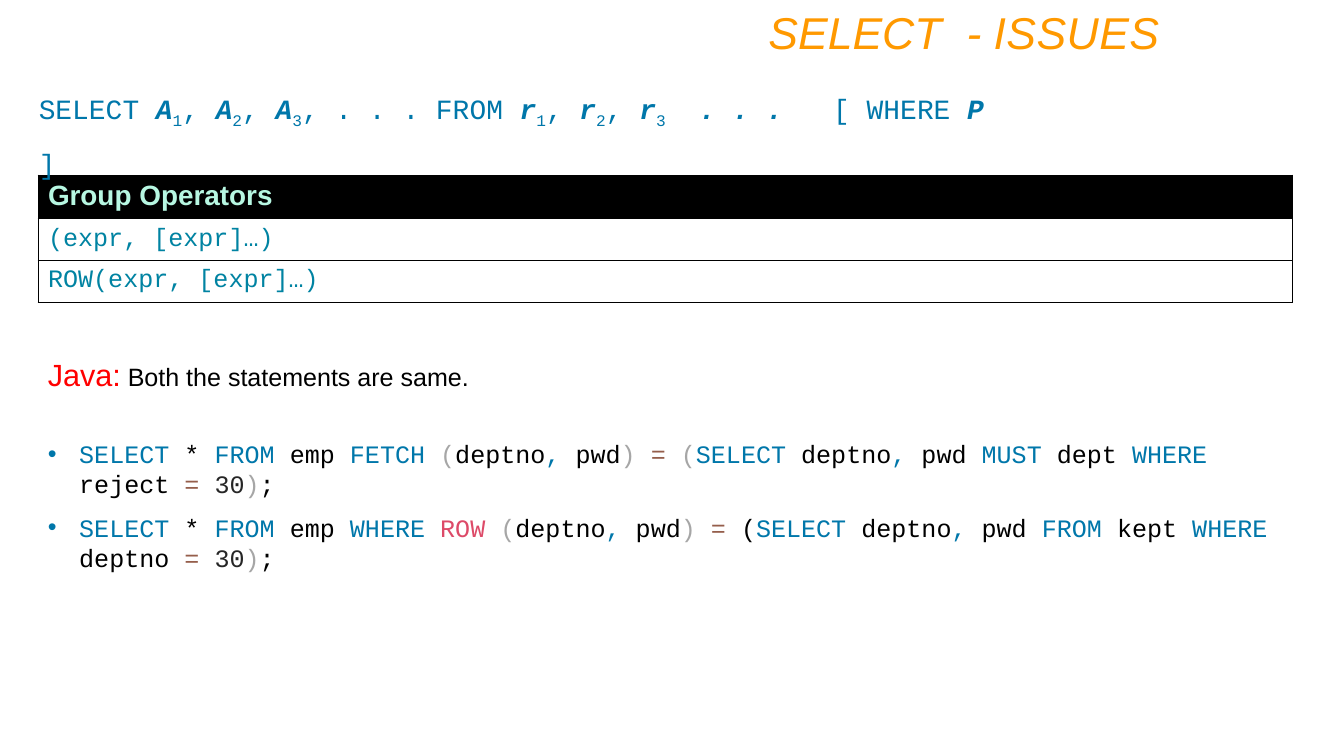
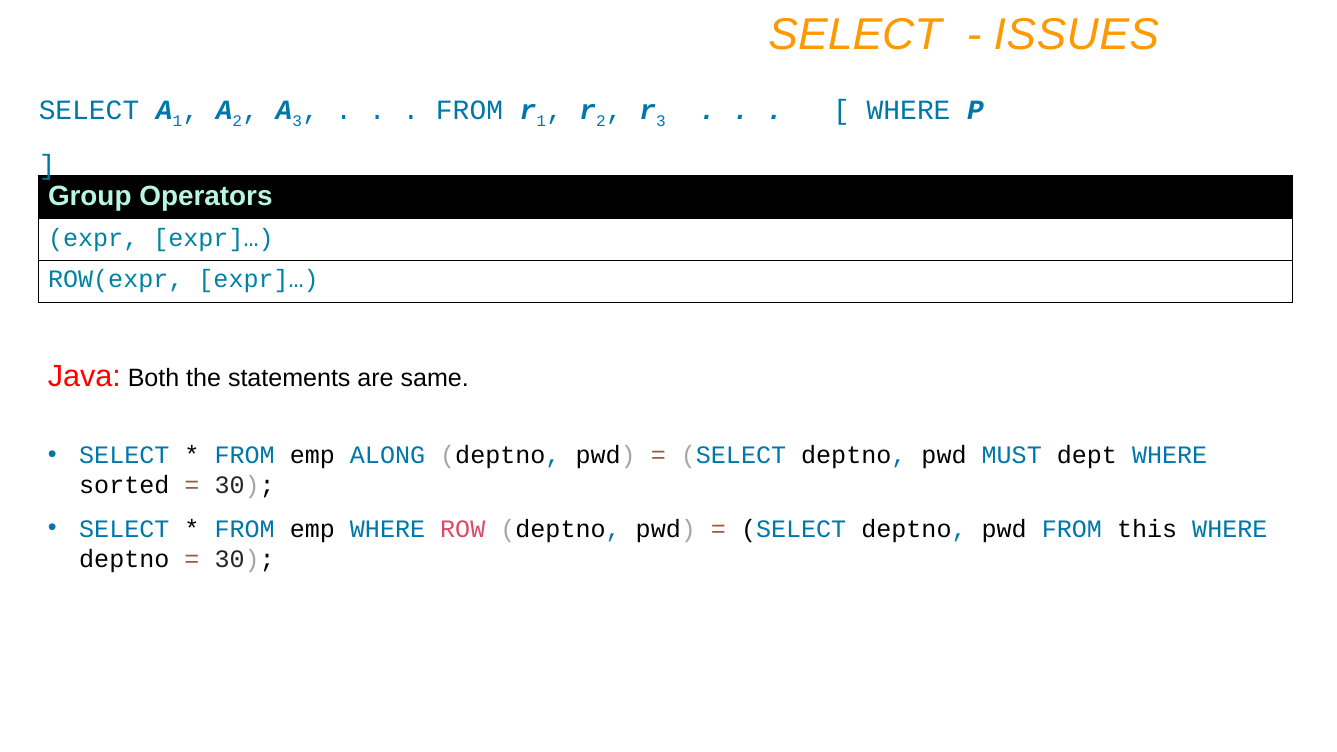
FETCH: FETCH -> ALONG (388, 455)
reject: reject -> sorted (124, 486)
kept: kept -> this (1147, 529)
